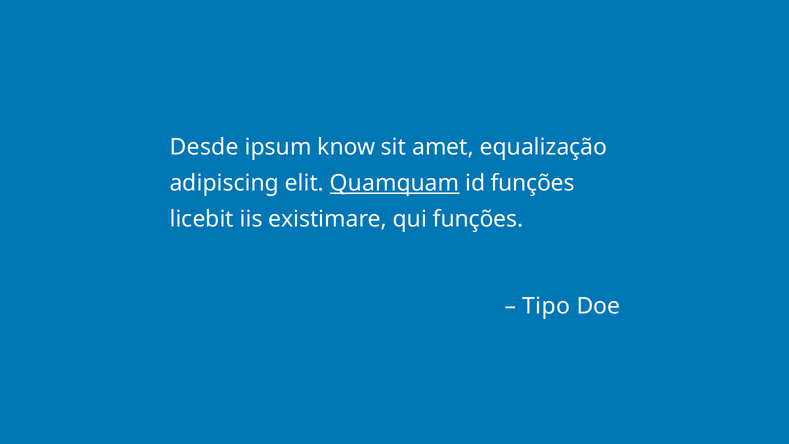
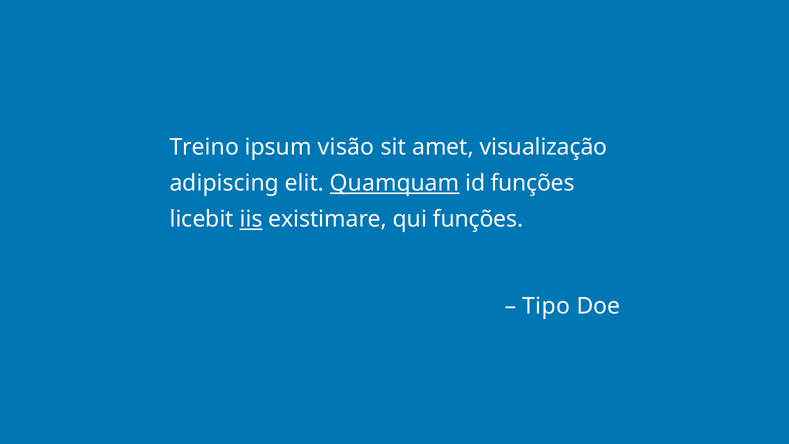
Desde: Desde -> Treino (204, 147)
know: know -> visão (346, 147)
equalização: equalização -> visualização (544, 147)
iis underline: none -> present (251, 219)
